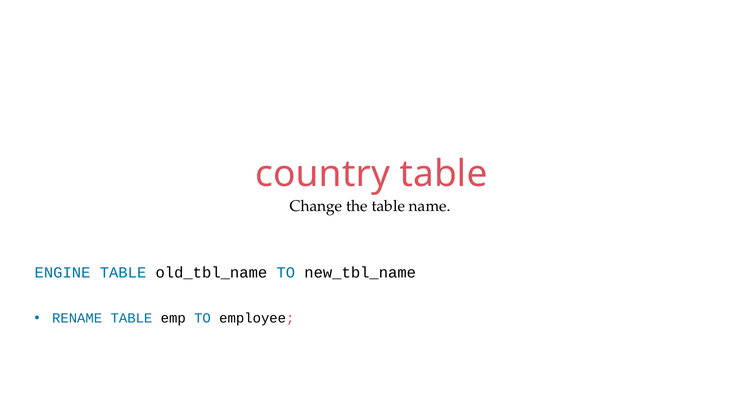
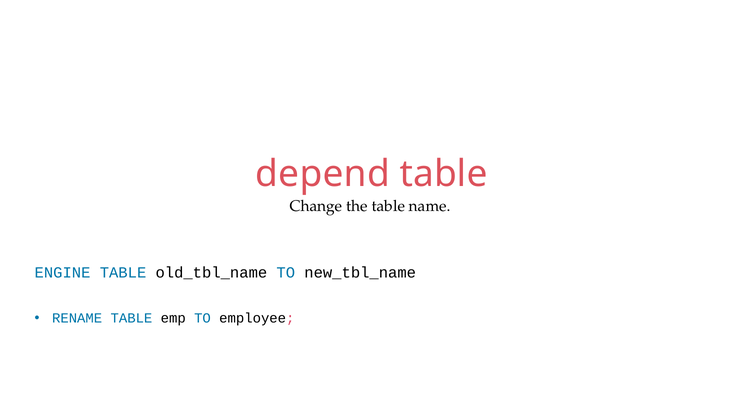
country: country -> depend (323, 174)
